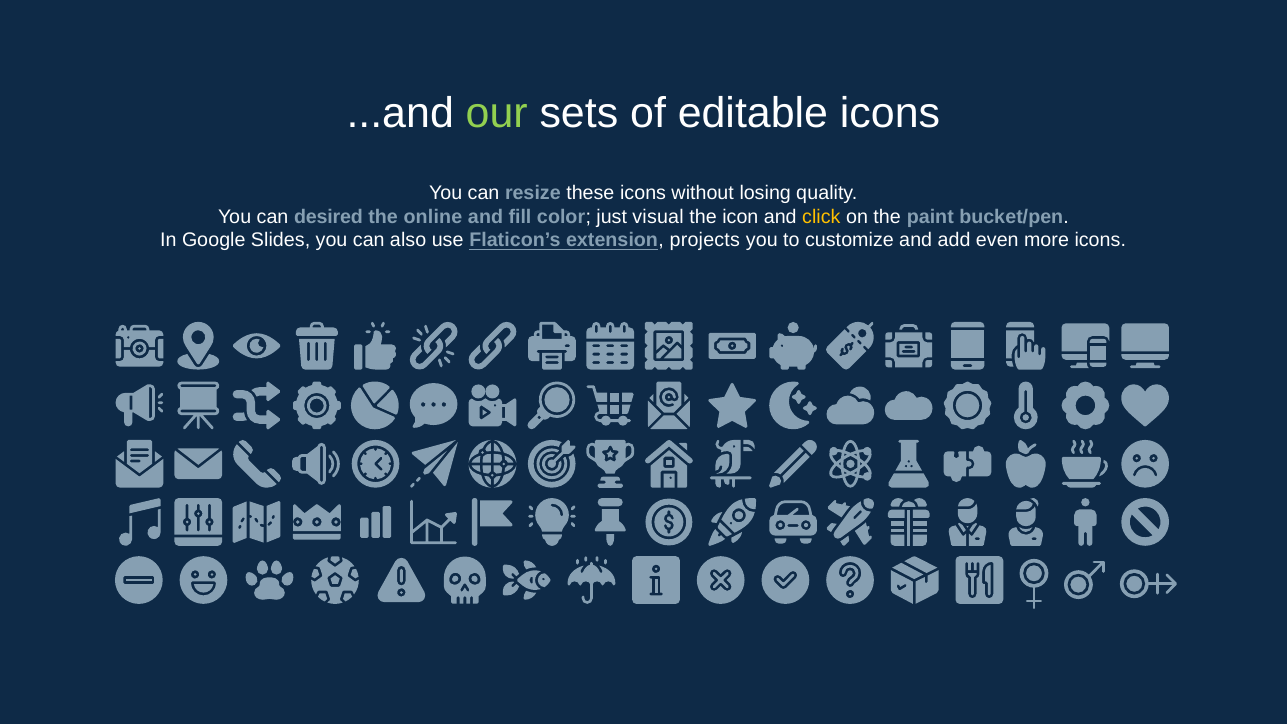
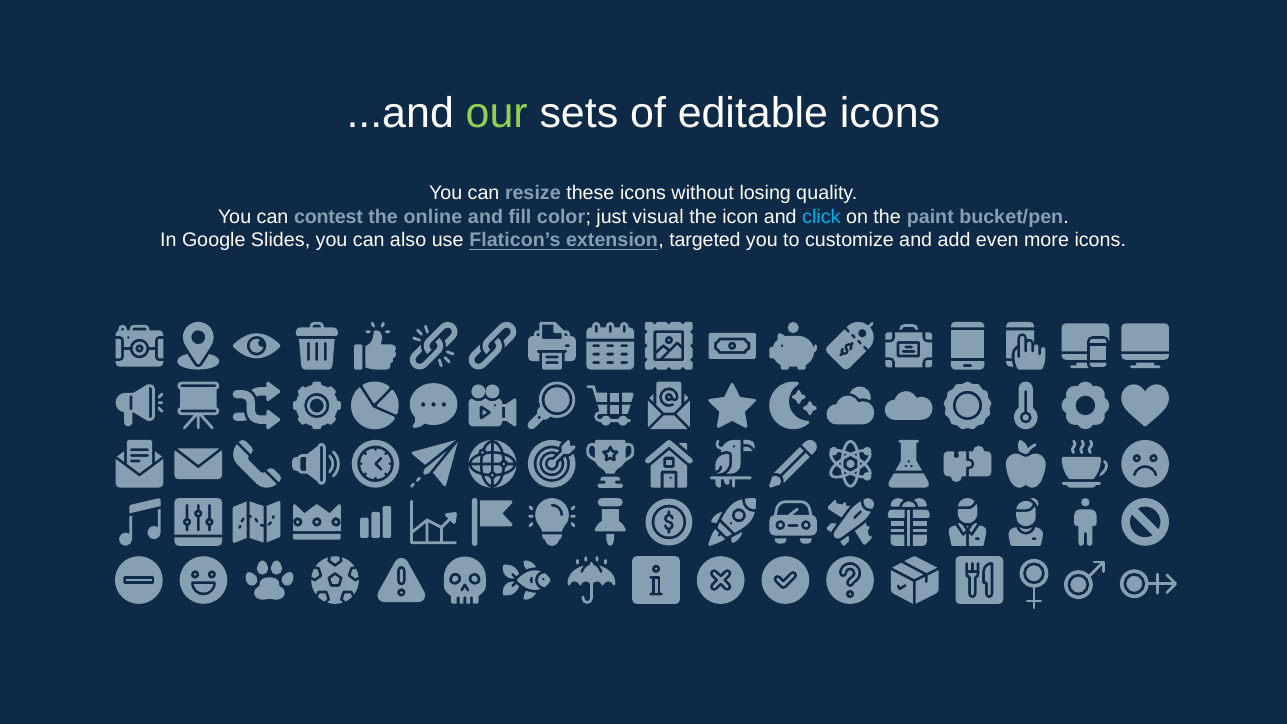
desired: desired -> contest (328, 217)
click colour: yellow -> light blue (821, 217)
projects: projects -> targeted (705, 240)
